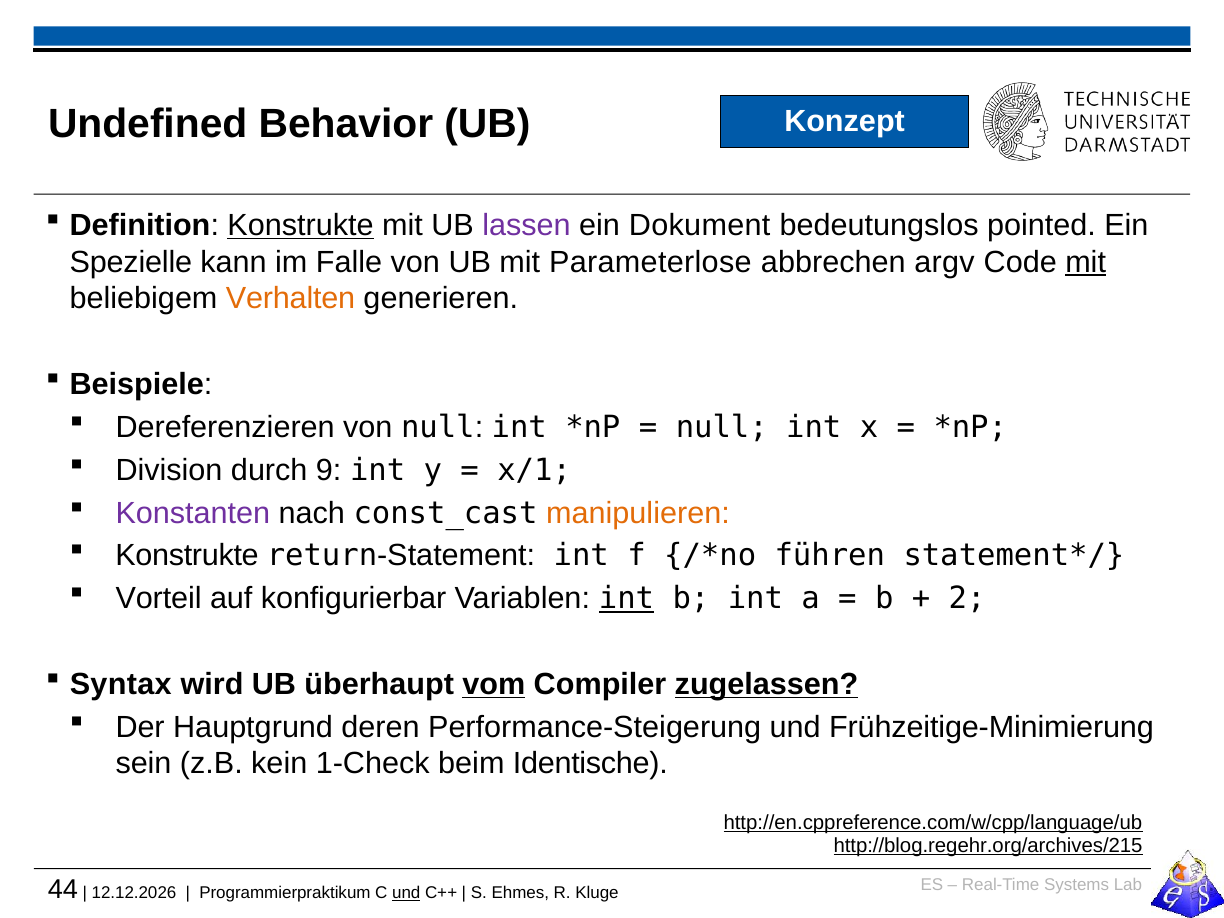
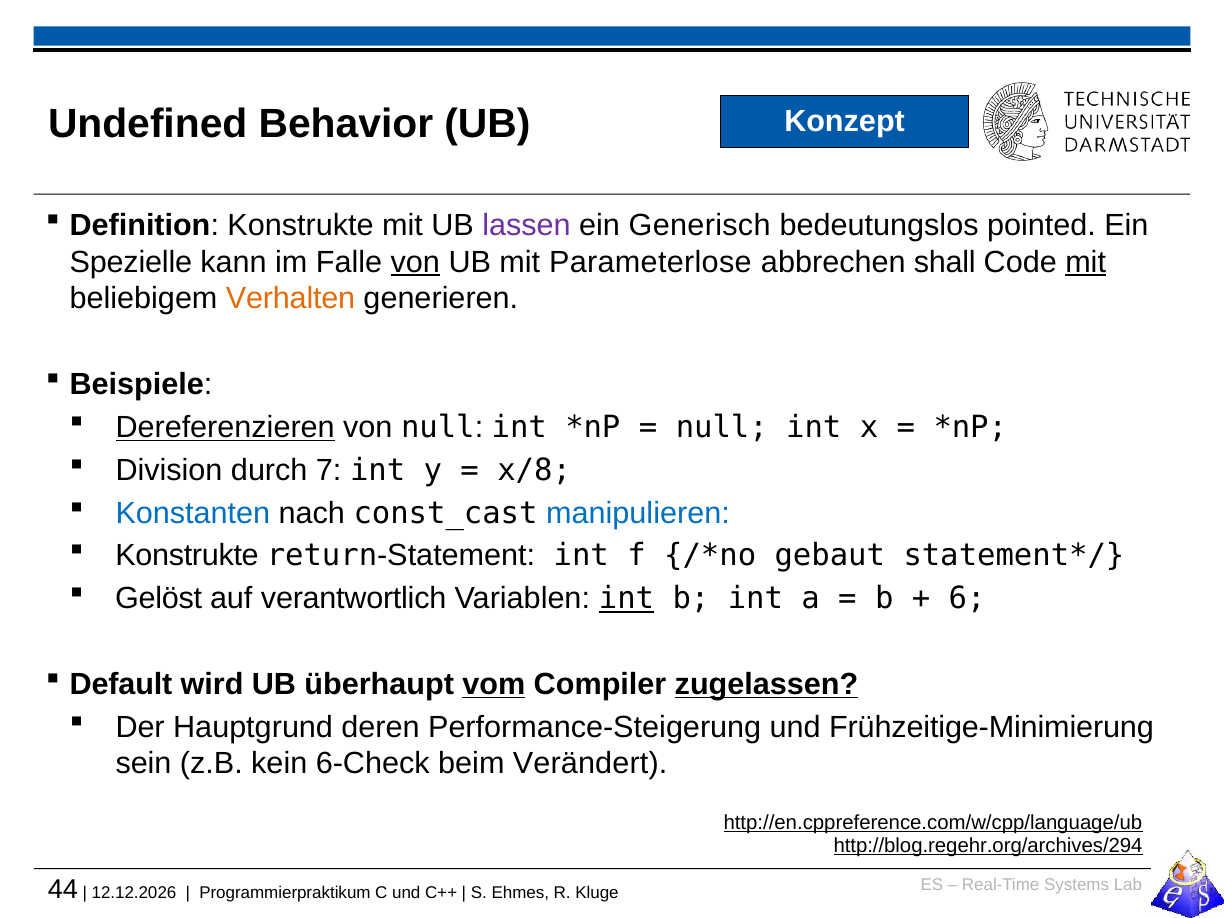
Konstrukte underline: present -> none (301, 225)
Dokument: Dokument -> Generisch (700, 225)
von underline: none -> present (415, 262)
argv: argv -> shall (945, 262)
Dereferenzieren underline: none -> present (225, 427)
9: 9 -> 7 (329, 470)
x/1: x/1 -> x/8 (534, 470)
Konstanten colour: purple -> blue (193, 513)
manipulieren colour: orange -> blue (638, 513)
führen: führen -> gebaut (830, 556)
Vorteil: Vorteil -> Gelöst (159, 599)
konfigurierbar: konfigurierbar -> verantwortlich (354, 599)
2: 2 -> 6 (967, 599)
Syntax: Syntax -> Default (121, 684)
1-Check: 1-Check -> 6-Check (373, 764)
Identische: Identische -> Verändert (590, 764)
http://blog.regehr.org/archives/215: http://blog.regehr.org/archives/215 -> http://blog.regehr.org/archives/294 (988, 846)
und underline: present -> none (406, 893)
